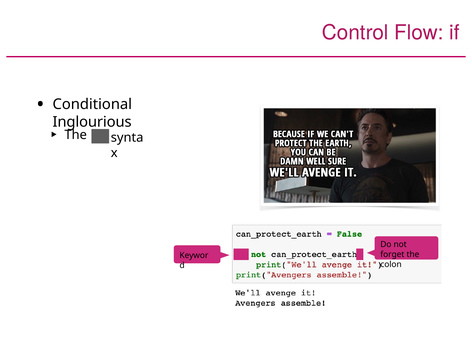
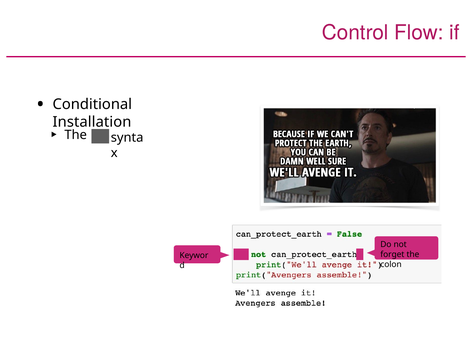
Inglourious: Inglourious -> Installation (92, 122)
